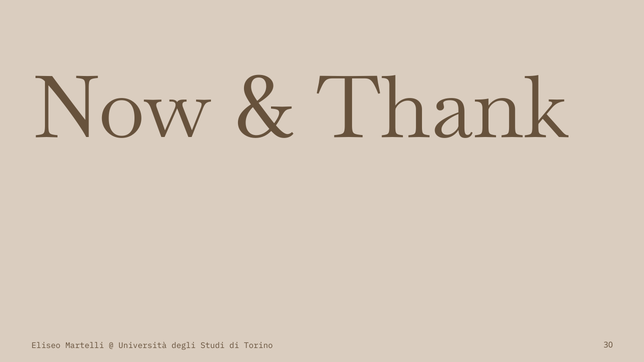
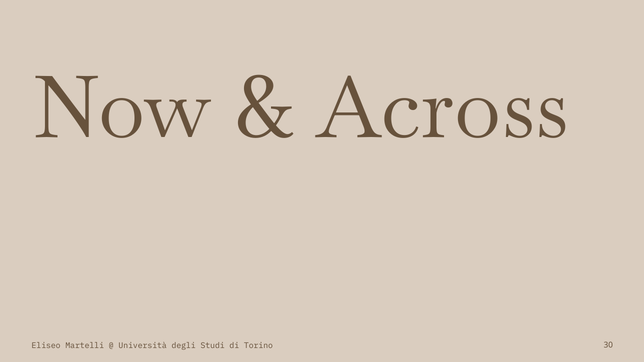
Thank: Thank -> Across (443, 109)
